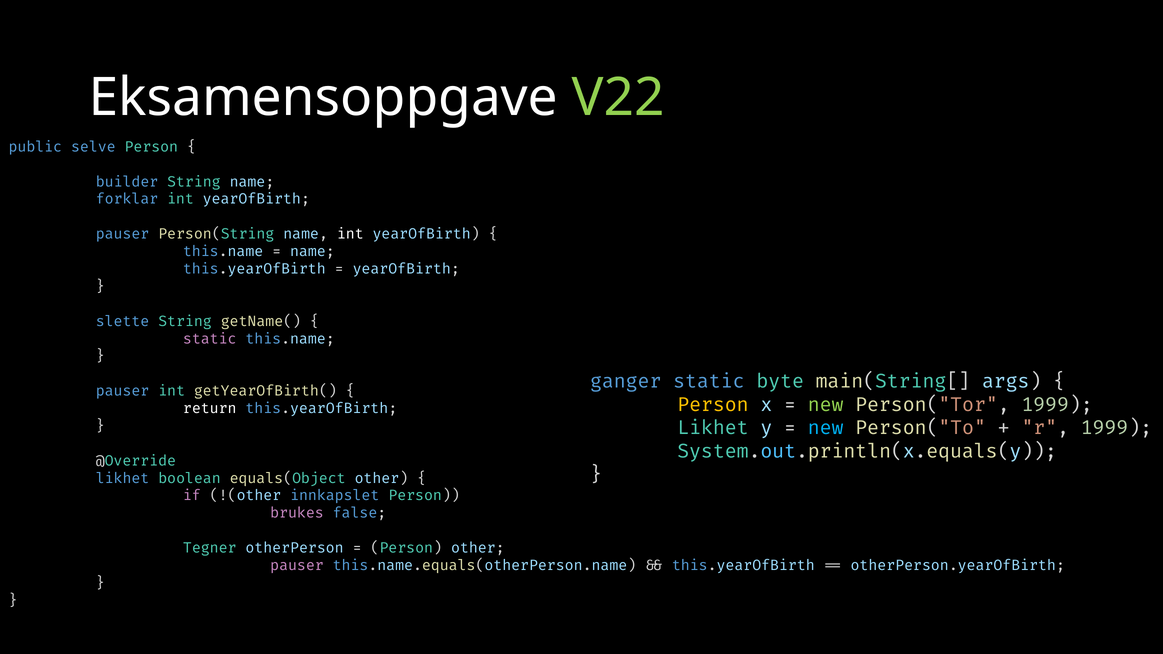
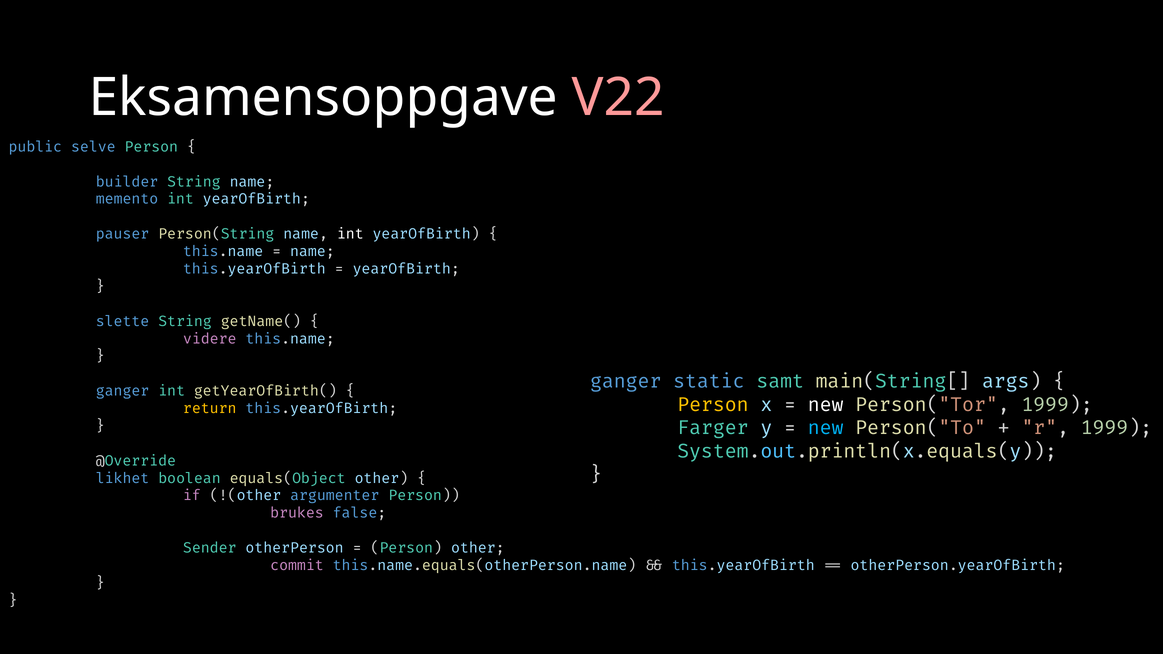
V22 colour: light green -> pink (618, 98)
forklar: forklar -> memento (127, 199)
static: static -> videre (210, 339)
byte: byte -> samt (780, 382)
pauser: pauser -> ganger (123, 391)
new colour: light green -> white (826, 405)
return colour: white -> yellow (210, 409)
Likhet: Likhet -> Farger (713, 428)
innkapslet: innkapslet -> argumenter (335, 496)
Tegner: Tegner -> Sender (210, 548)
pauser: pauser -> commit (297, 566)
